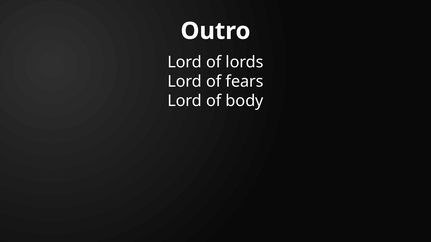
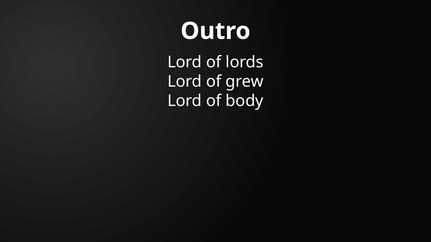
fears: fears -> grew (245, 82)
